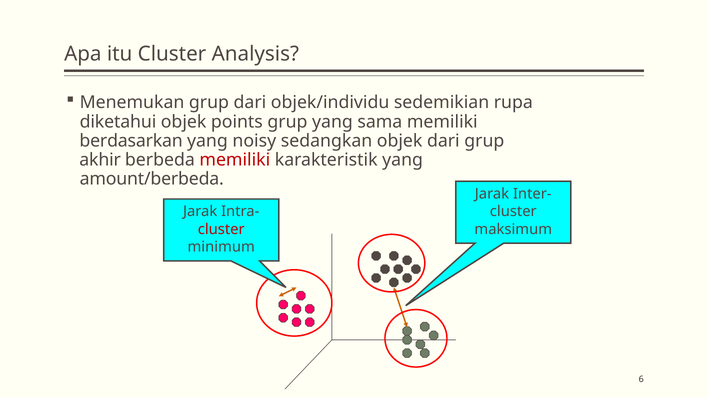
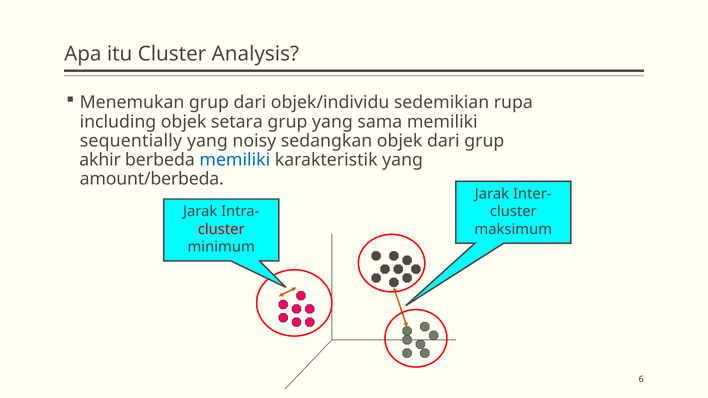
diketahui: diketahui -> including (118, 122)
points: points -> setara (237, 122)
berdasarkan: berdasarkan -> sequentially (131, 141)
memiliki colour: red -> blue (235, 160)
